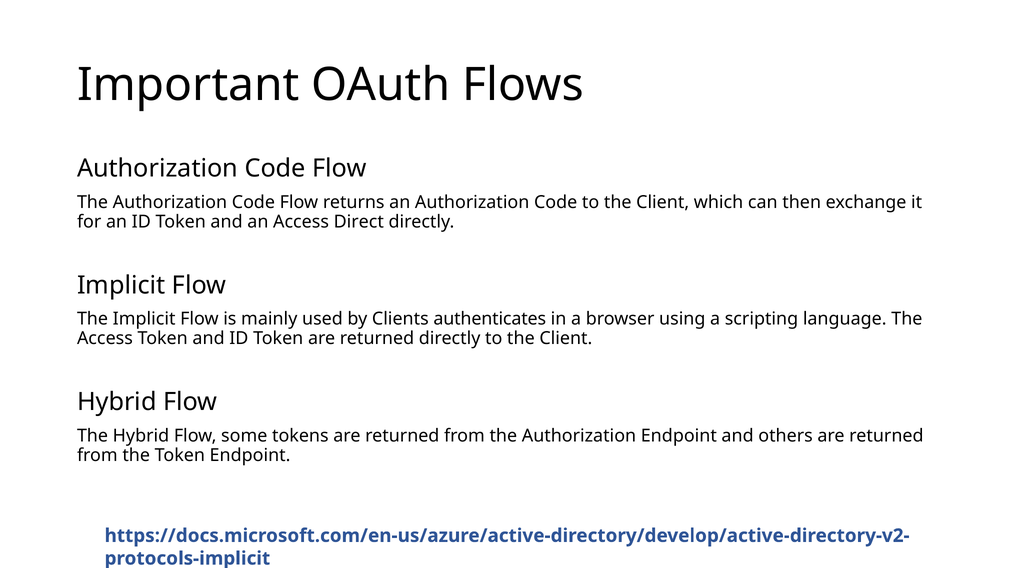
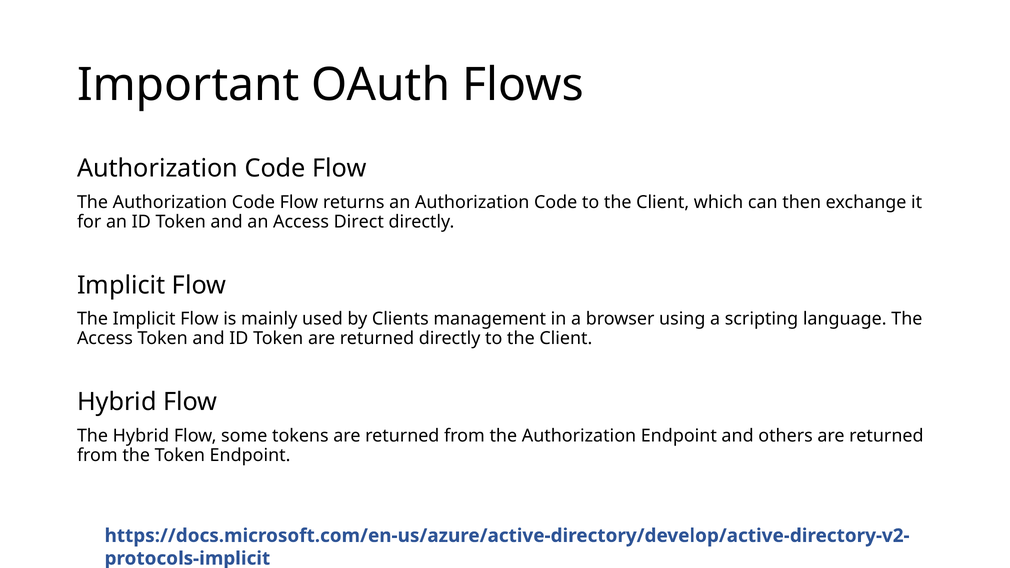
authenticates: authenticates -> management (490, 319)
